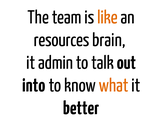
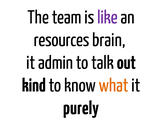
like colour: orange -> purple (107, 17)
into: into -> kind (34, 86)
better: better -> purely (81, 108)
